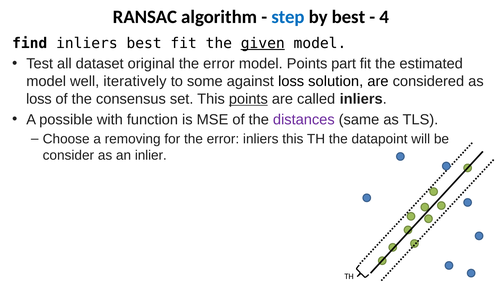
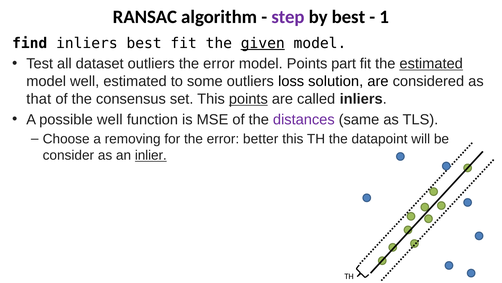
step colour: blue -> purple (288, 17)
4: 4 -> 1 (384, 17)
dataset original: original -> outliers (151, 64)
estimated underline: none -> present (431, 64)
well iteratively: iteratively -> estimated (135, 81)
some against: against -> outliers (250, 81)
loss: loss -> that (39, 99)
possible with: with -> well (110, 119)
error inliers: inliers -> better (261, 139)
inlier underline: none -> present (151, 155)
